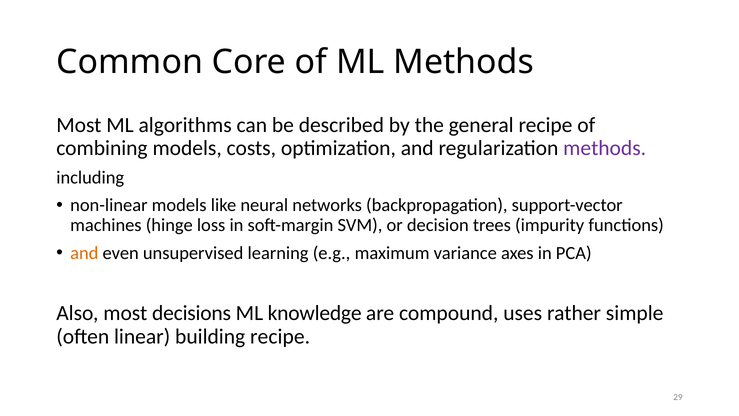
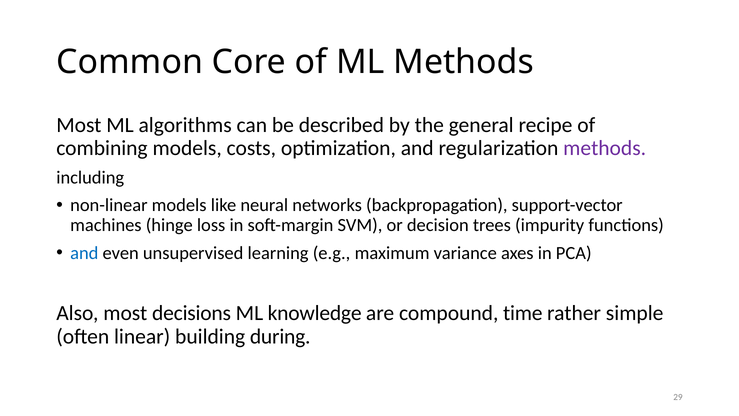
and colour: orange -> blue (84, 253)
uses: uses -> time (523, 313)
building recipe: recipe -> during (280, 336)
